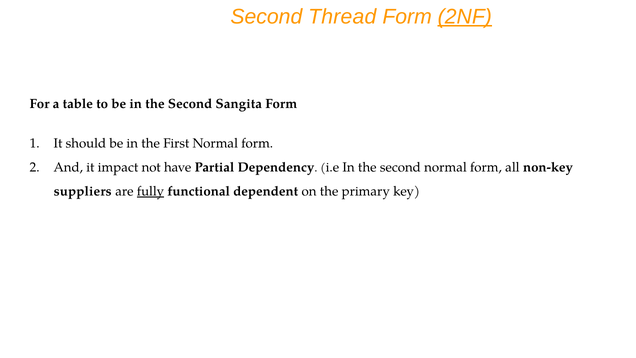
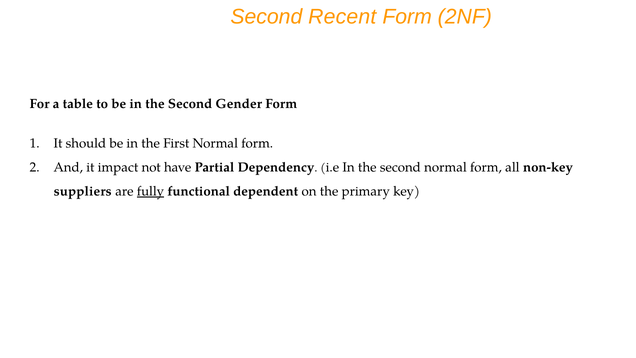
Thread: Thread -> Recent (342, 17)
2NF underline: present -> none (465, 17)
Sangita: Sangita -> Gender (239, 104)
